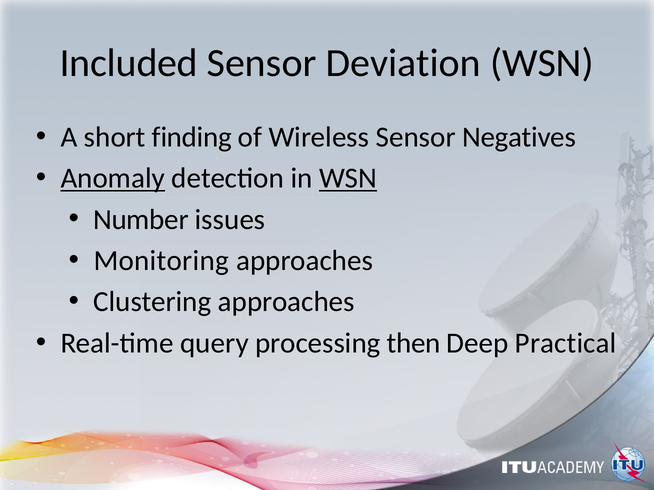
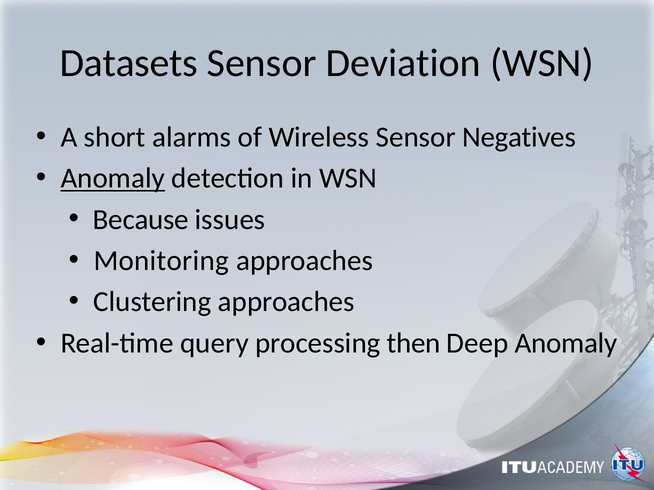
Included: Included -> Datasets (129, 63)
finding: finding -> alarms (192, 137)
WSN underline: present -> none (348, 178)
Number: Number -> Because (141, 220)
Deep Practical: Practical -> Anomaly (566, 343)
